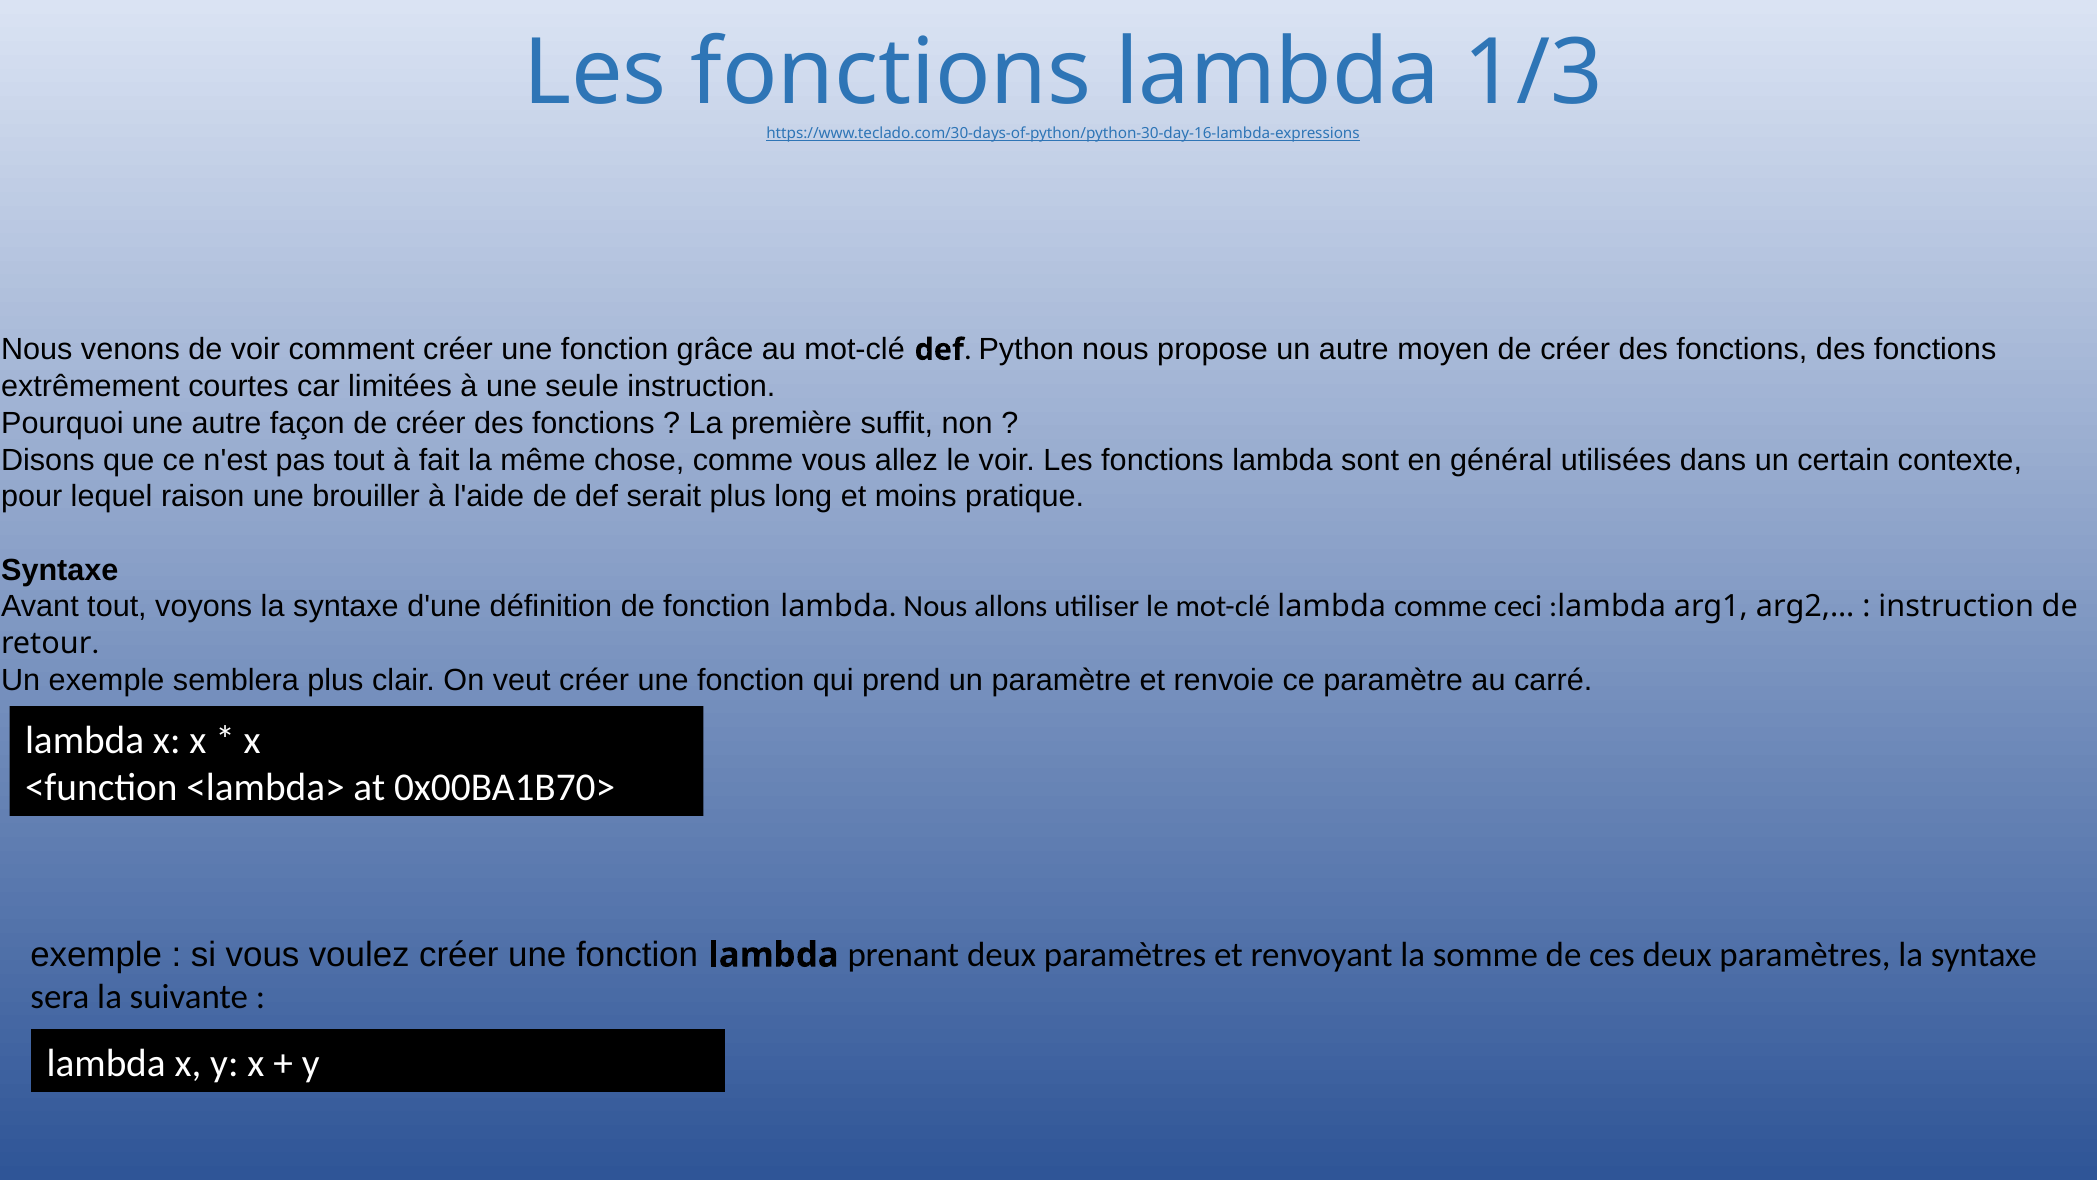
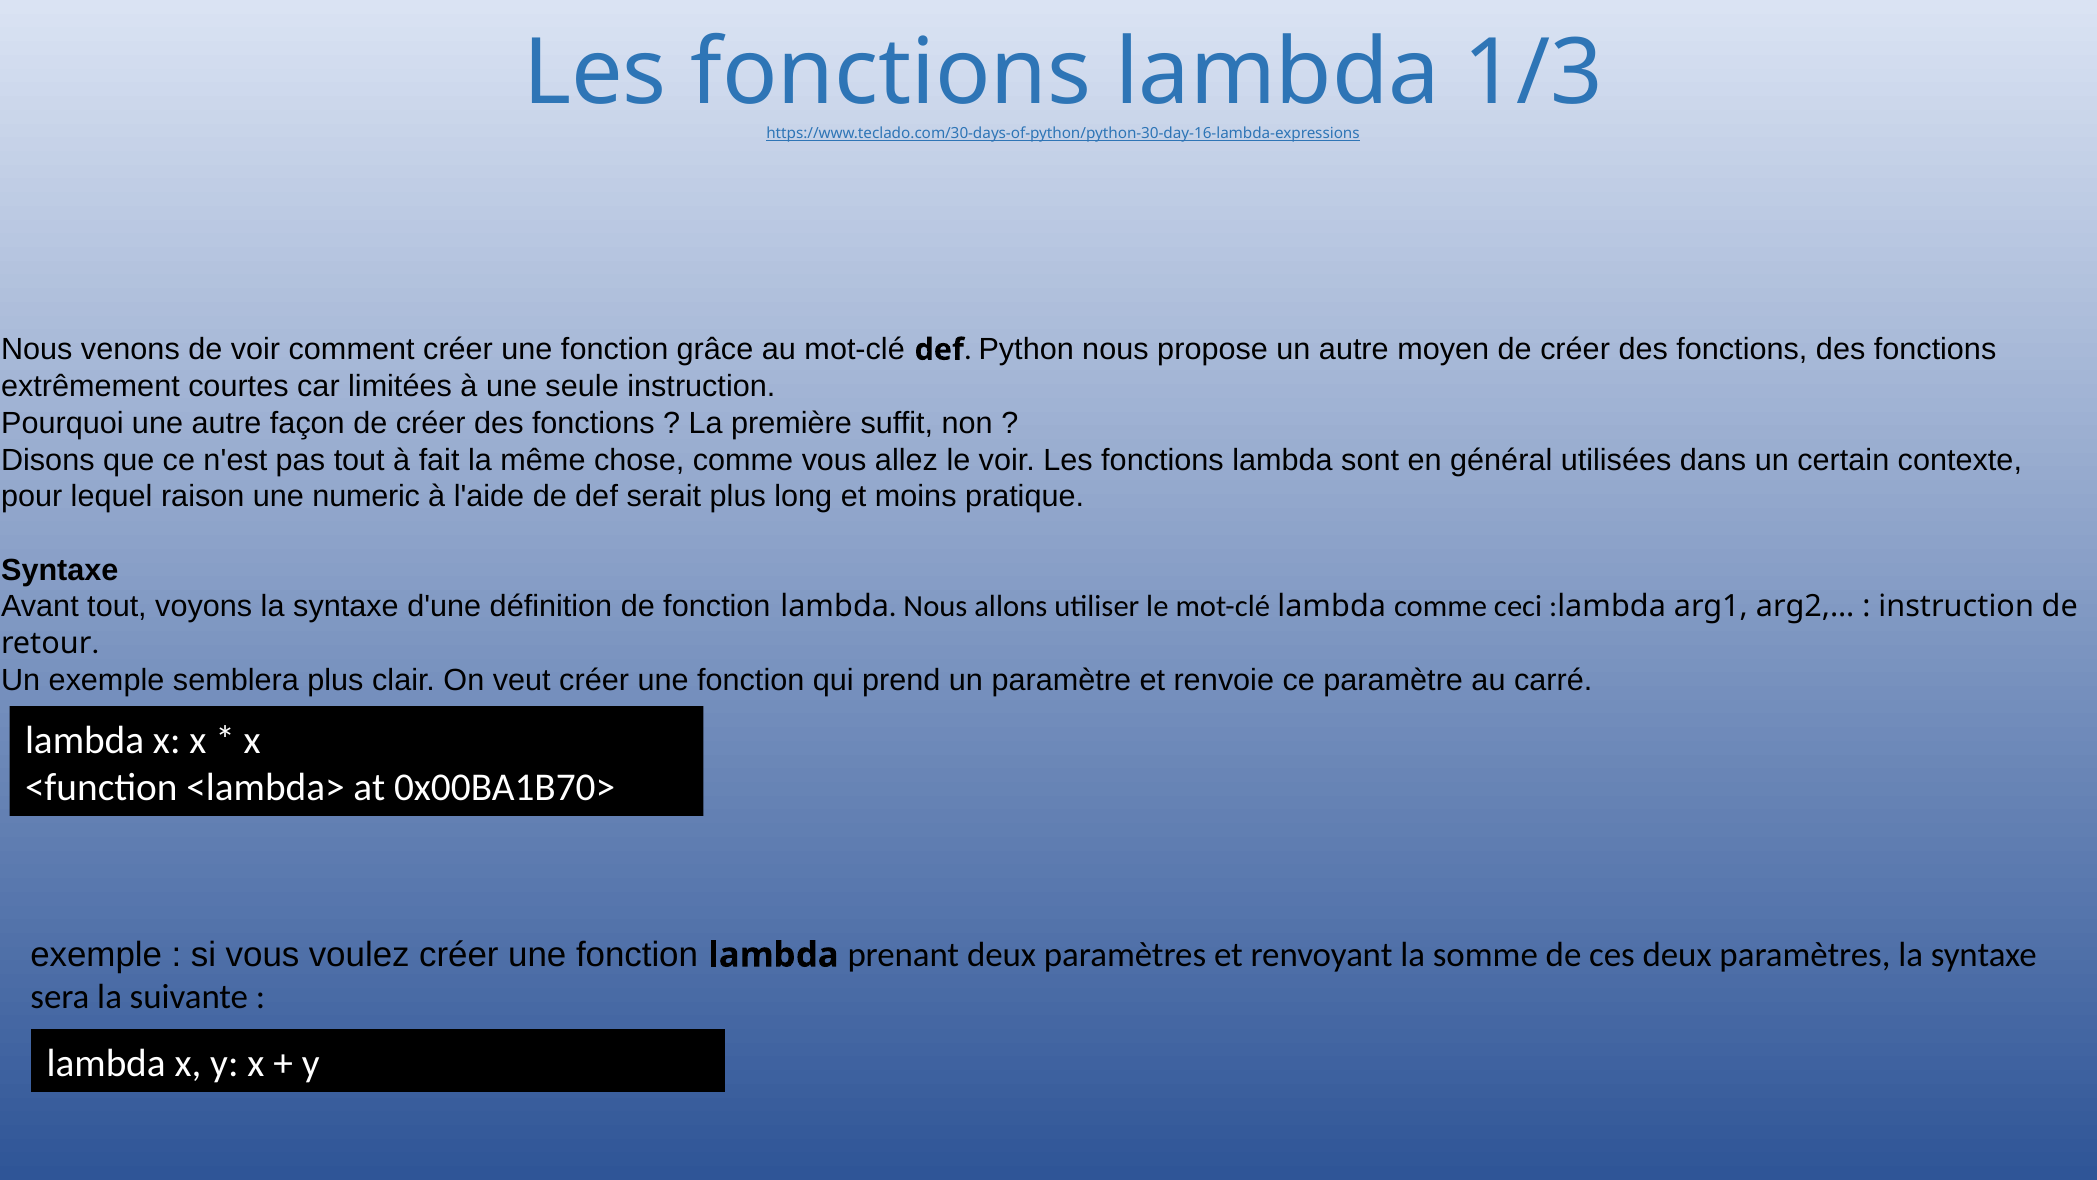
brouiller: brouiller -> numeric (366, 496)
